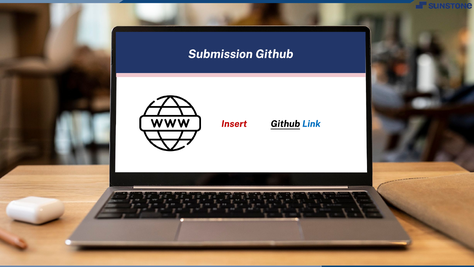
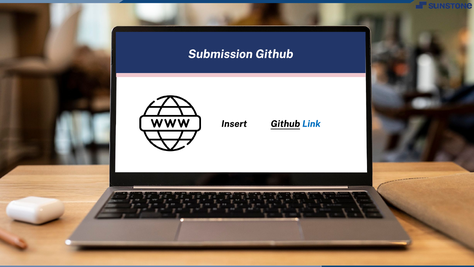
Insert colour: red -> black (234, 124)
